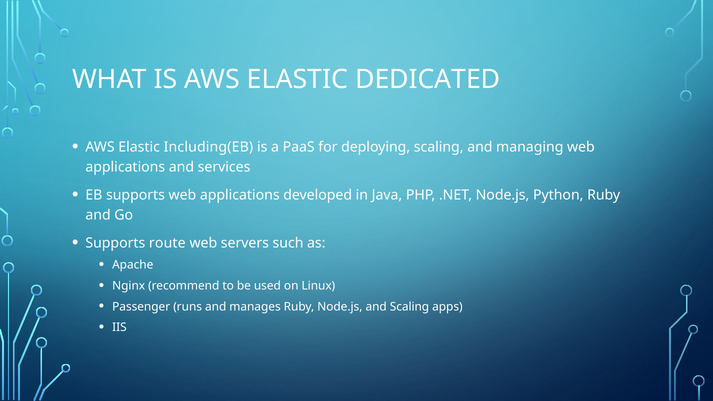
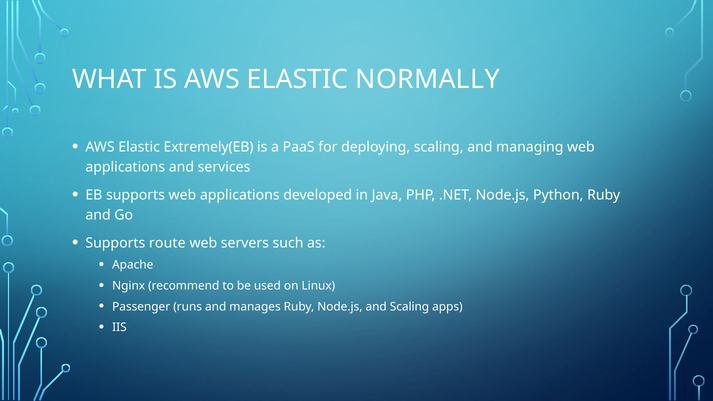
DEDICATED: DEDICATED -> NORMALLY (428, 79)
Including(EB: Including(EB -> Extremely(EB (209, 147)
